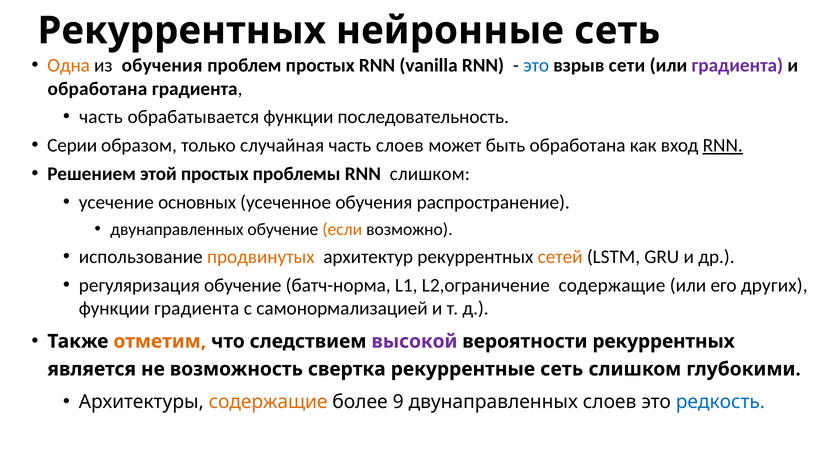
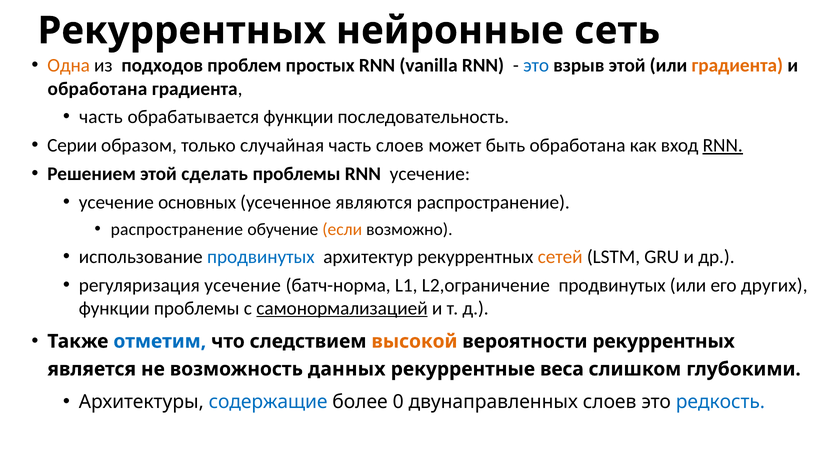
из обучения: обучения -> подходов (162, 66)
взрыв сети: сети -> этой (627, 66)
градиента colour: purple -> orange (737, 66)
этой простых: простых -> сделать (215, 174)
RNN слишком: слишком -> усечение (430, 174)
усеченное обучения: обучения -> являются (374, 202)
двунаправленных: двунаправленных -> распространение (177, 229)
продвинутых colour: orange -> blue (261, 257)
регуляризация обучение: обучение -> усечение (243, 285)
L2,ограничение содержащие: содержащие -> продвинутых (612, 285)
функции градиента: градиента -> проблемы (197, 308)
самонормализацией underline: none -> present (342, 308)
отметим colour: orange -> blue (160, 341)
высокой colour: purple -> orange (414, 341)
свертка: свертка -> данных (347, 369)
рекуррентные сеть: сеть -> веса (562, 369)
содержащие colour: orange -> blue (268, 402)
9: 9 -> 0 (398, 402)
